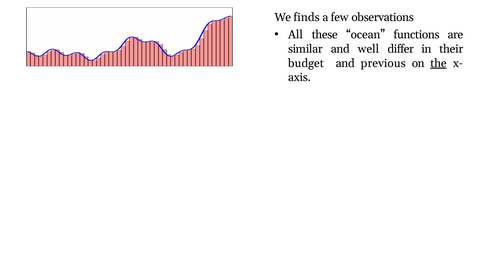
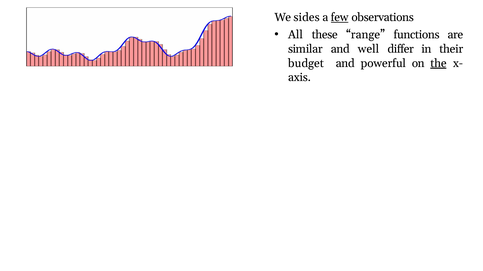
finds: finds -> sides (307, 17)
few underline: none -> present (340, 17)
ocean: ocean -> range (365, 35)
previous: previous -> powerful (383, 63)
